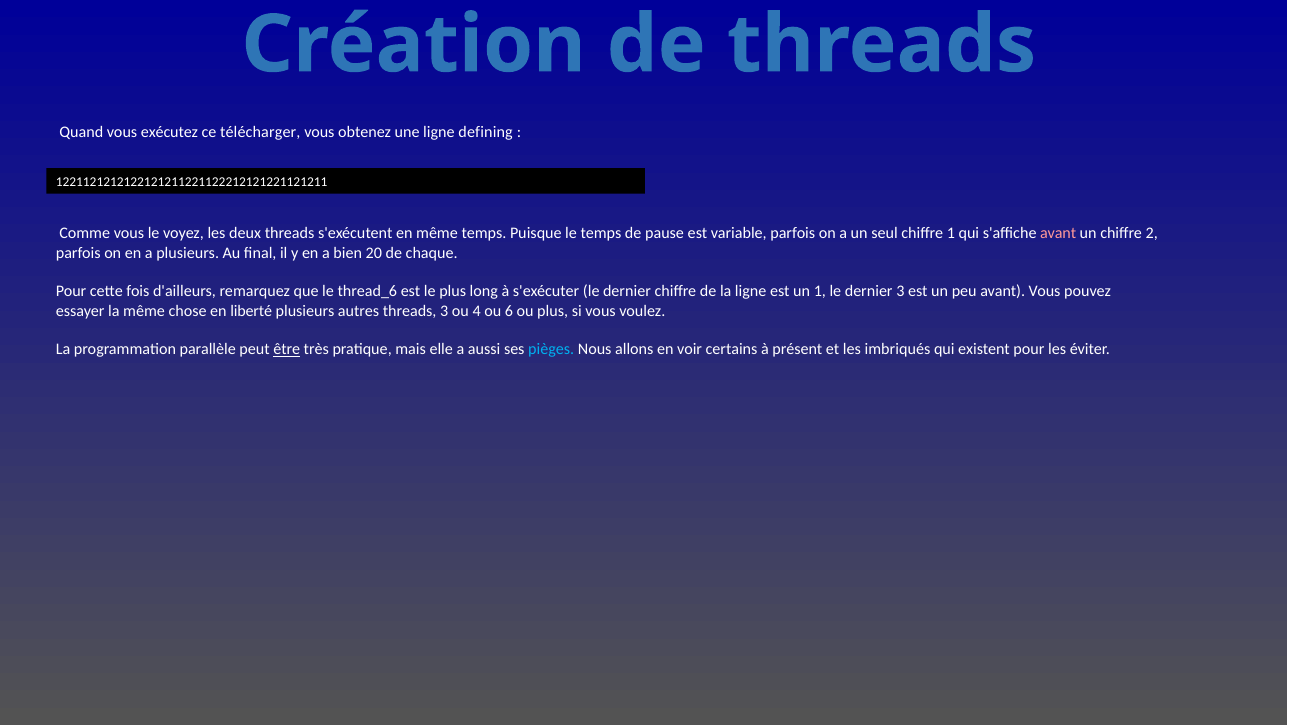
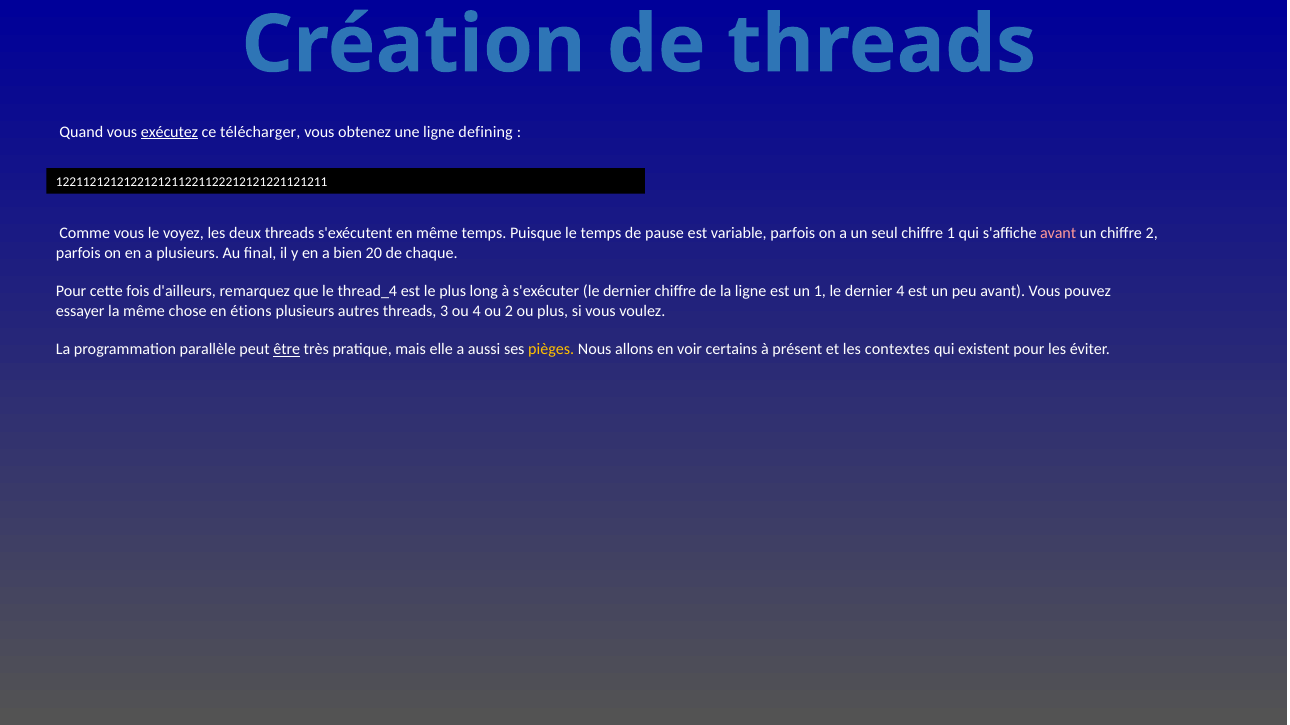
exécutez underline: none -> present (169, 132)
thread_6: thread_6 -> thread_4 (367, 292)
dernier 3: 3 -> 4 (900, 292)
liberté: liberté -> étions (251, 311)
ou 6: 6 -> 2 (509, 311)
pièges colour: light blue -> yellow (551, 350)
imbriqués: imbriqués -> contextes (897, 350)
